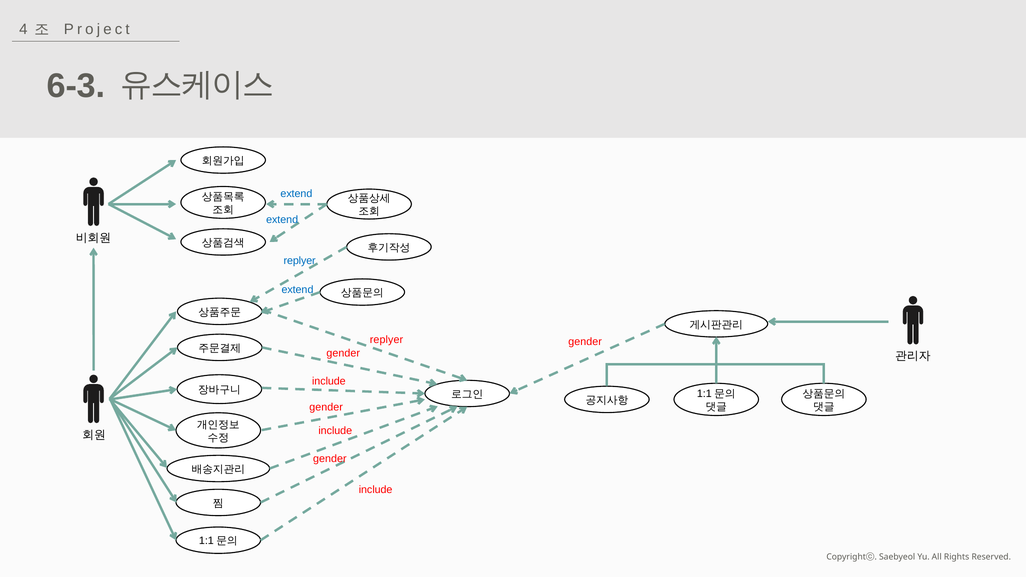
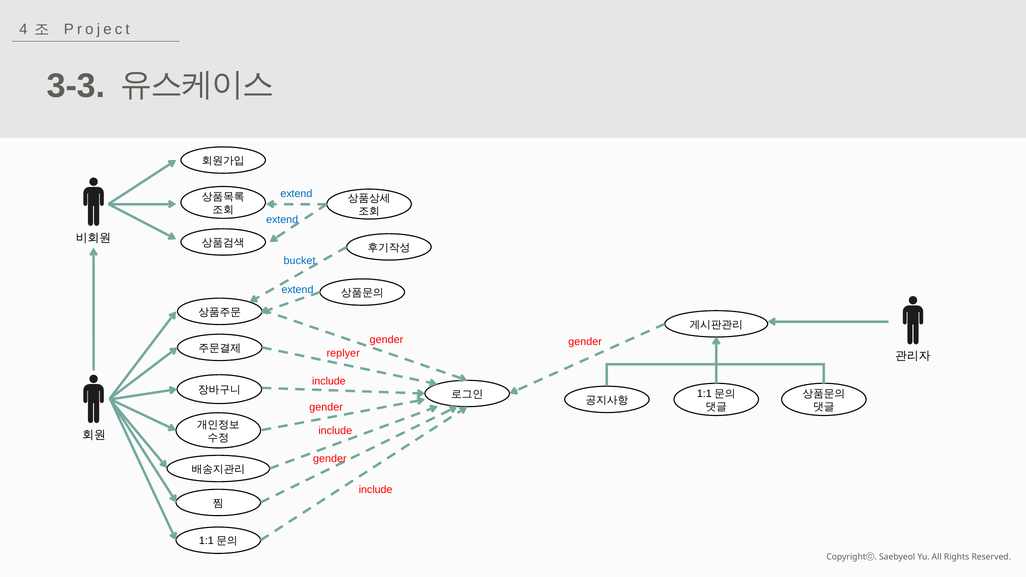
6-3: 6-3 -> 3-3 (76, 86)
replyer: replyer -> bucket (300, 261)
replyer: replyer -> gender (386, 340)
gender: gender -> replyer (343, 353)
